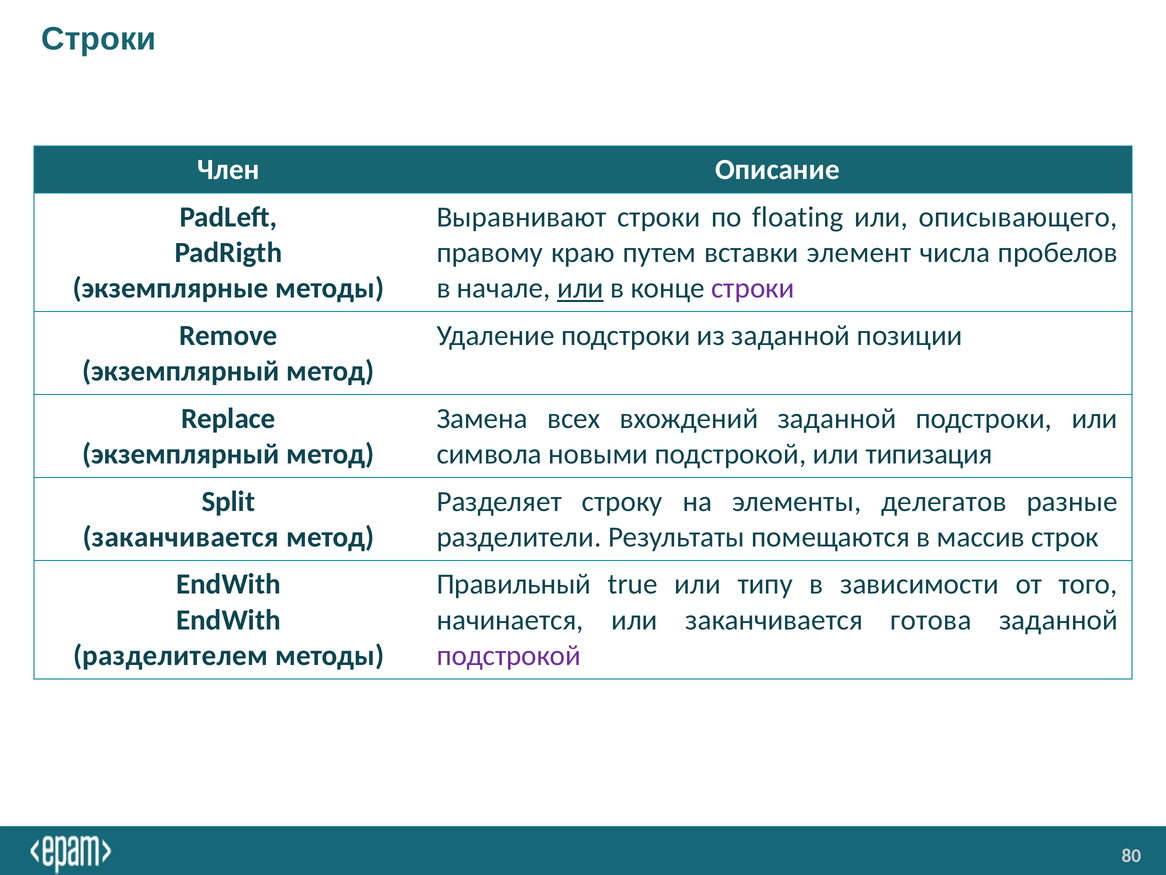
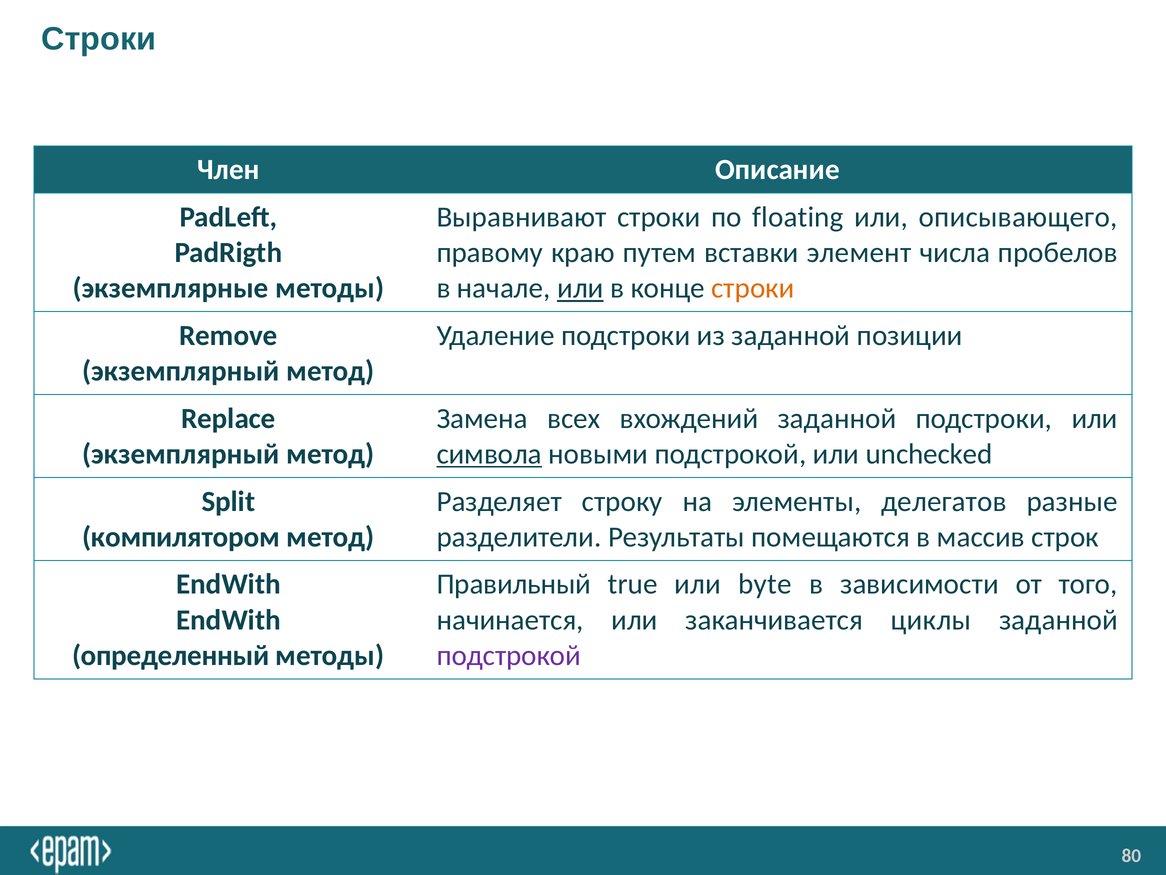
строки colour: purple -> orange (753, 288)
символа underline: none -> present (489, 454)
типизация: типизация -> unchecked (929, 454)
заканчивается: заканчивается -> компилятором (181, 537)
типу: типу -> byte (765, 584)
готова: готова -> циклы (931, 620)
разделителем: разделителем -> определенный (171, 655)
